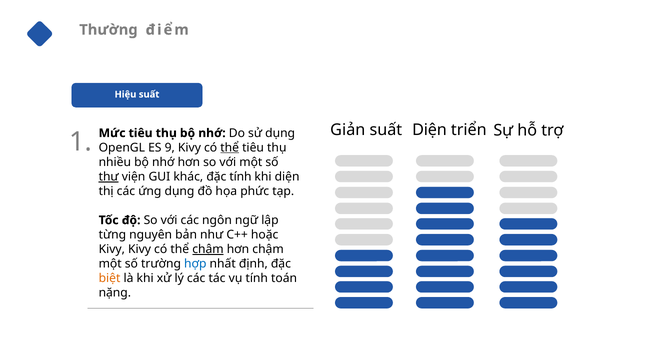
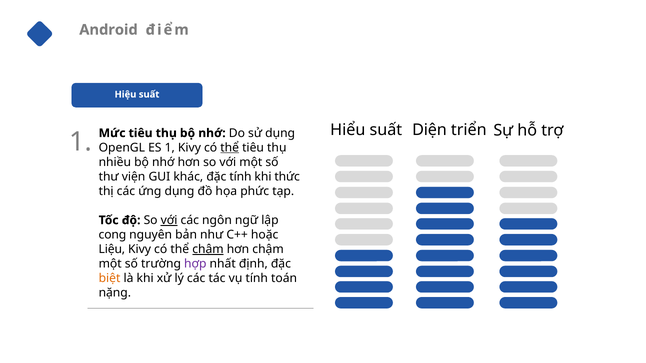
Thường: Thường -> Android (108, 30)
Giản: Giản -> Hiểu (348, 130)
ES 9: 9 -> 1 (170, 148)
thư underline: present -> none (109, 177)
khi diện: diện -> thức (287, 177)
với underline: none -> present (169, 220)
từng: từng -> cong (112, 235)
Kivy: Kivy -> Liệu (112, 250)
hợp colour: blue -> purple (195, 264)
